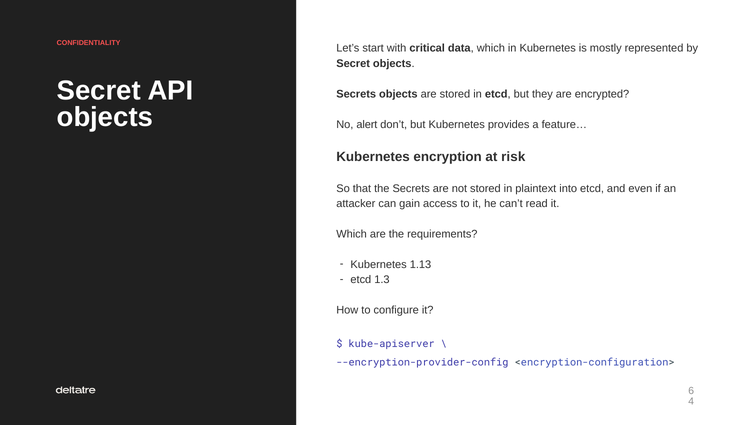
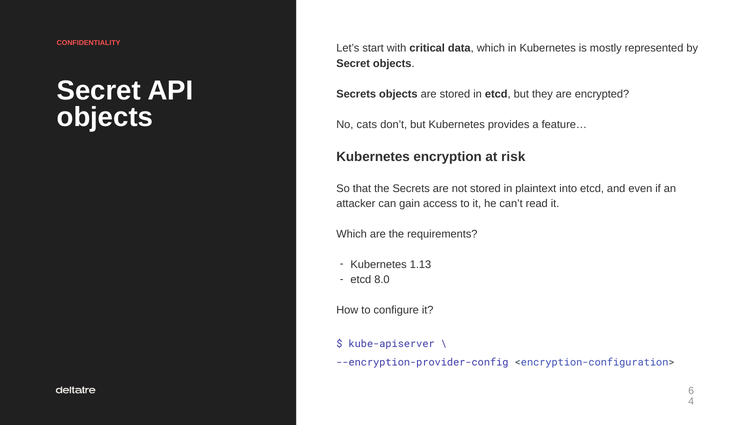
alert: alert -> cats (367, 124)
1.3: 1.3 -> 8.0 (382, 280)
